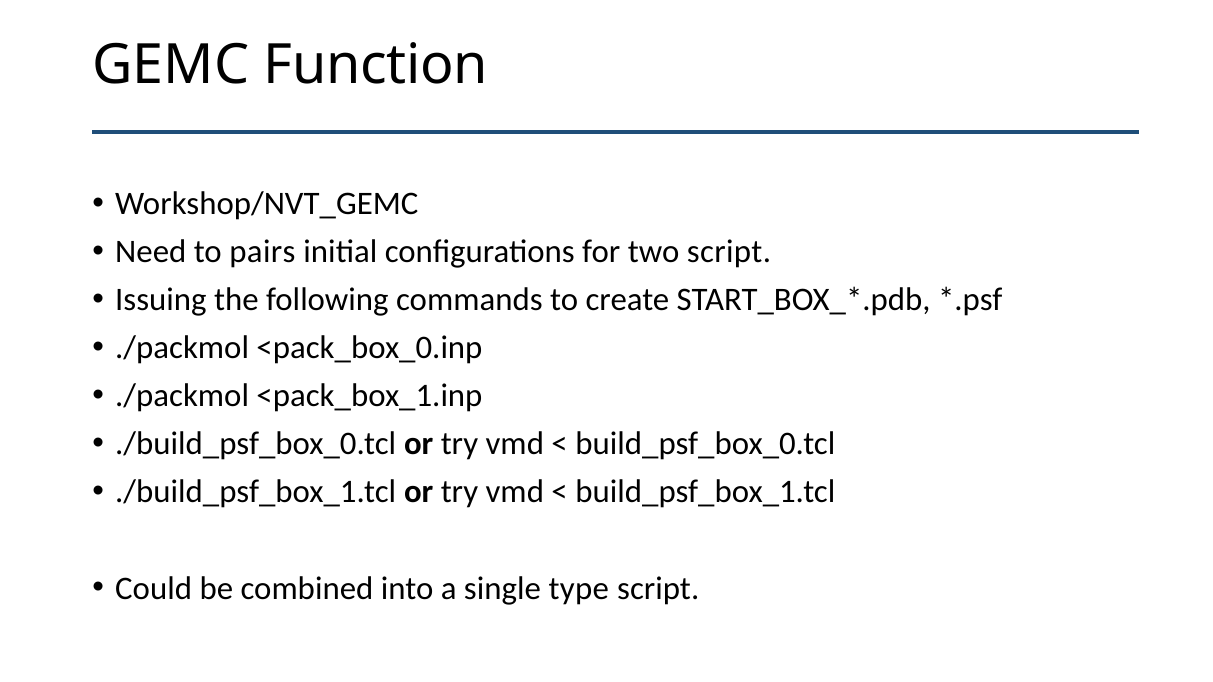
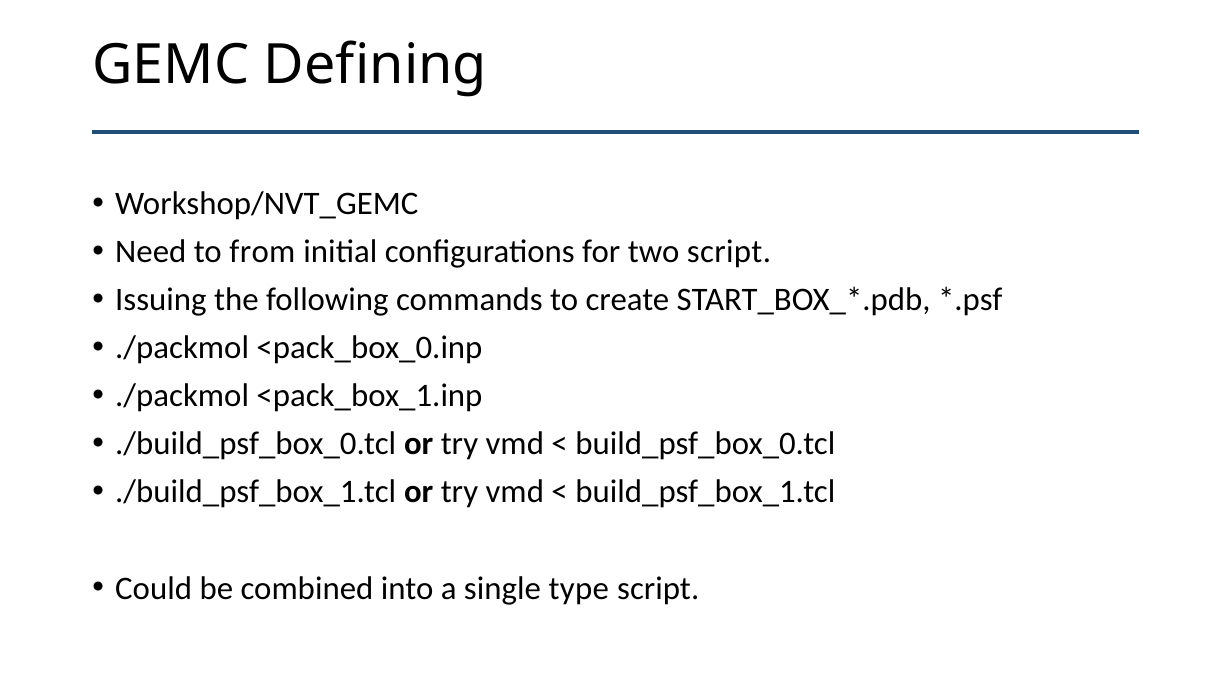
Function: Function -> Defining (375, 66)
pairs: pairs -> from (262, 252)
